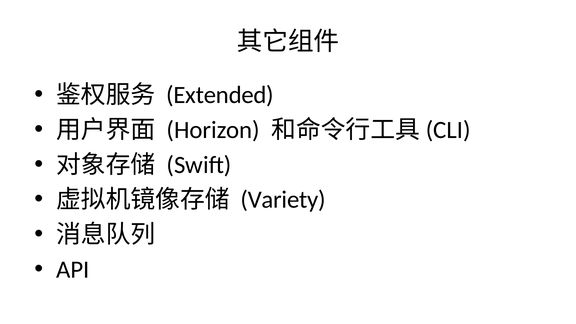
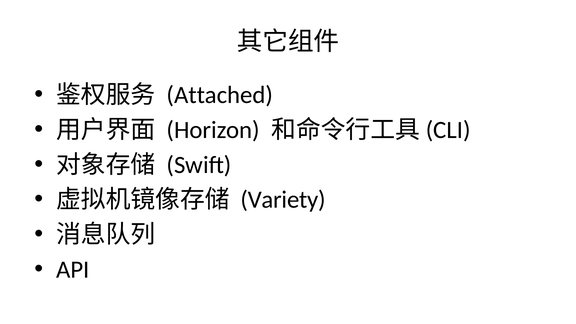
Extended: Extended -> Attached (220, 95)
